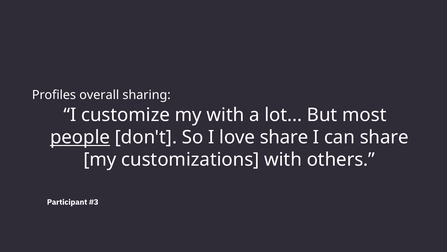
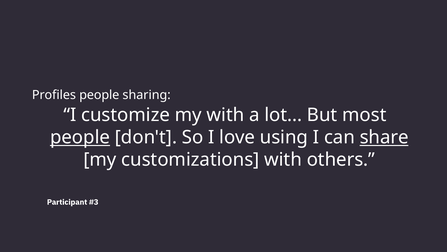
Profiles overall: overall -> people (99, 95)
love share: share -> using (284, 137)
share underline: none -> present (384, 137)
